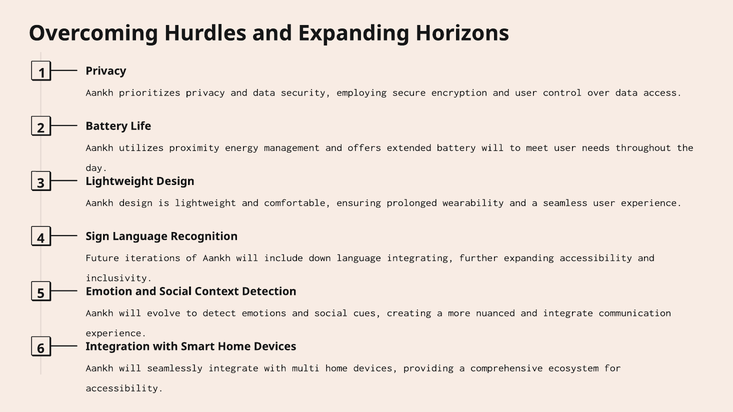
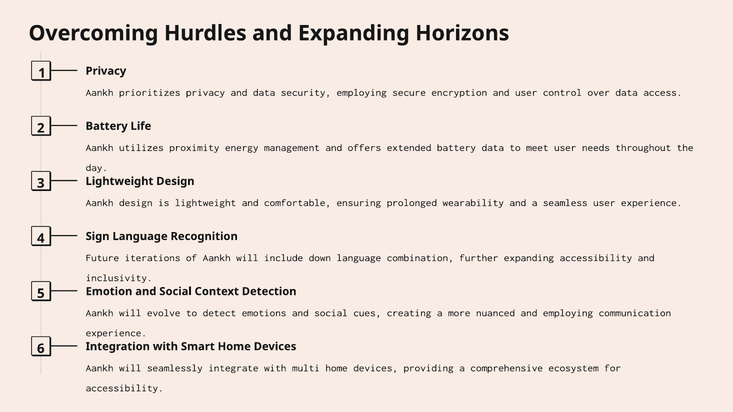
battery will: will -> data (493, 148)
integrating: integrating -> combination (420, 258)
and integrate: integrate -> employing (568, 313)
